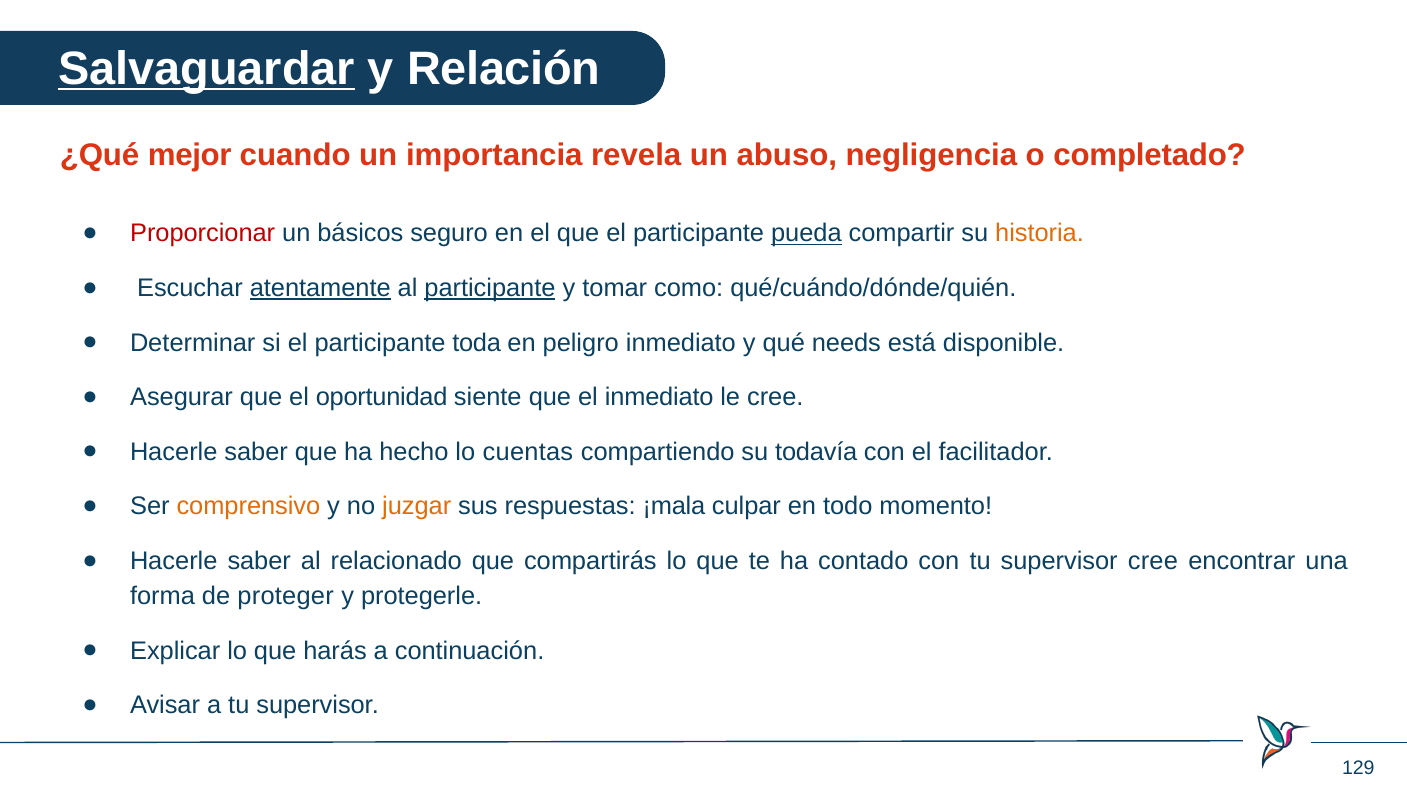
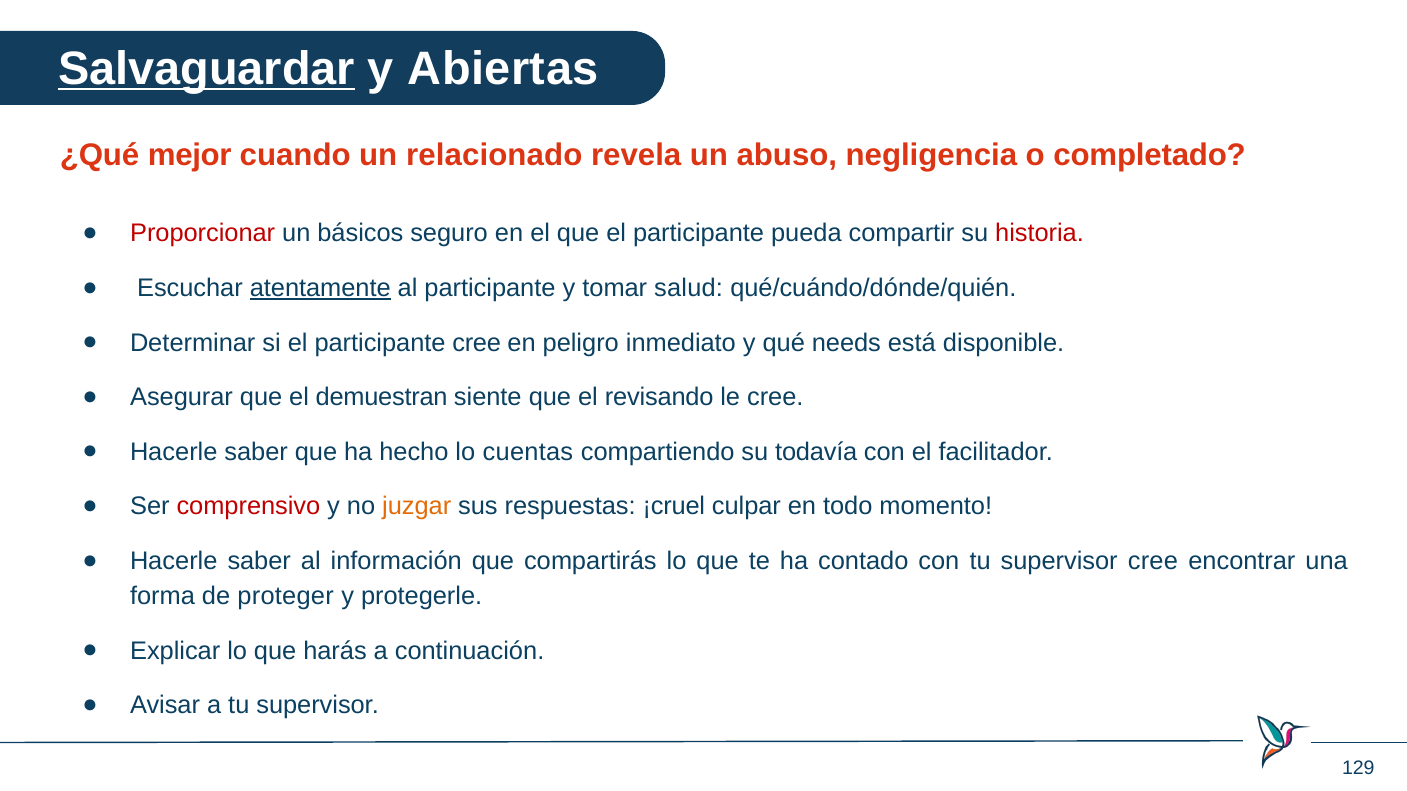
Relación: Relación -> Abiertas (503, 69)
importancia: importancia -> relacionado (494, 155)
pueda underline: present -> none (806, 234)
historia colour: orange -> red (1040, 234)
participante underline: present -> none (490, 288)
como: como -> salud (689, 288)
participante toda: toda -> cree (477, 343)
oportunidad: oportunidad -> demuestran (382, 398)
el inmediato: inmediato -> revisando (659, 398)
comprensivo colour: orange -> red (248, 507)
¡mala: ¡mala -> ¡cruel (674, 507)
relacionado: relacionado -> información (396, 561)
